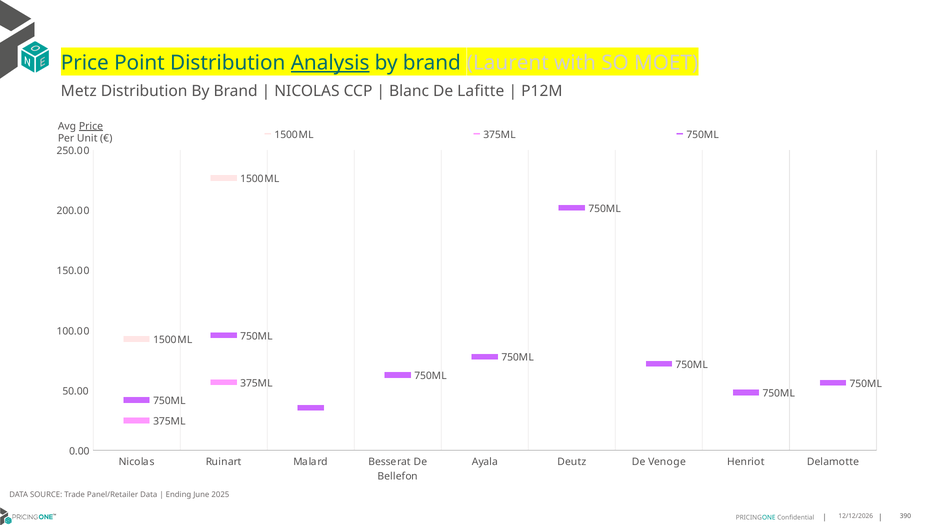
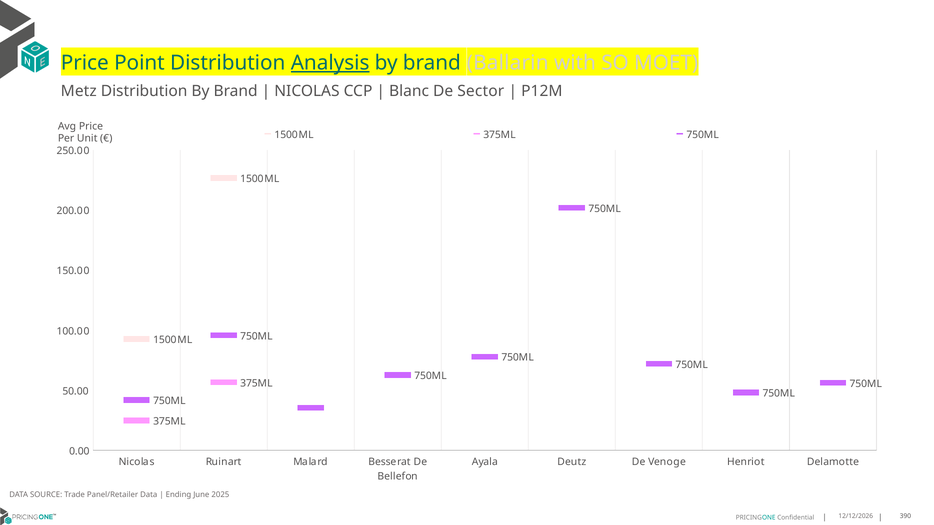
Laurent: Laurent -> Ballarin (508, 63)
Lafitte: Lafitte -> Sector (481, 91)
Price underline: present -> none (91, 126)
